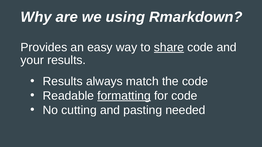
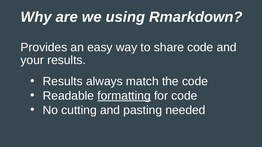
share underline: present -> none (169, 47)
